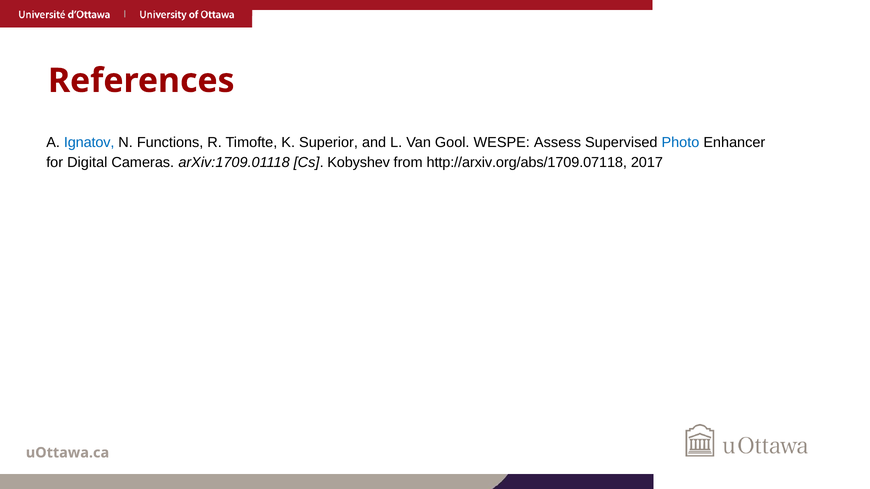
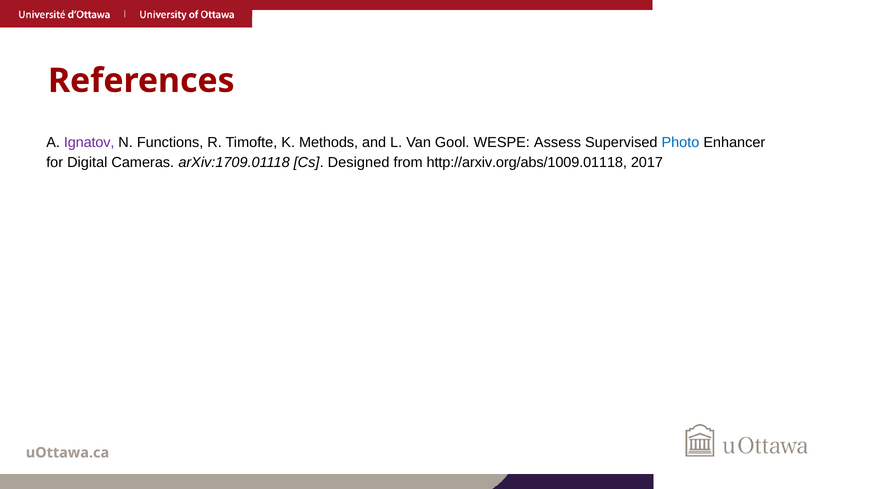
Ignatov colour: blue -> purple (89, 142)
Superior: Superior -> Methods (329, 142)
Kobyshev: Kobyshev -> Designed (359, 162)
http://arxiv.org/abs/1709.07118: http://arxiv.org/abs/1709.07118 -> http://arxiv.org/abs/1009.01118 (527, 162)
